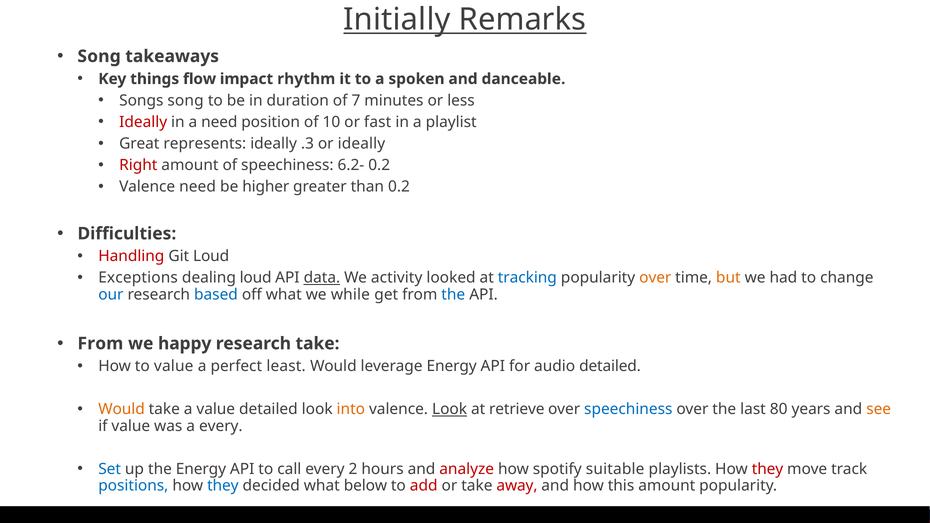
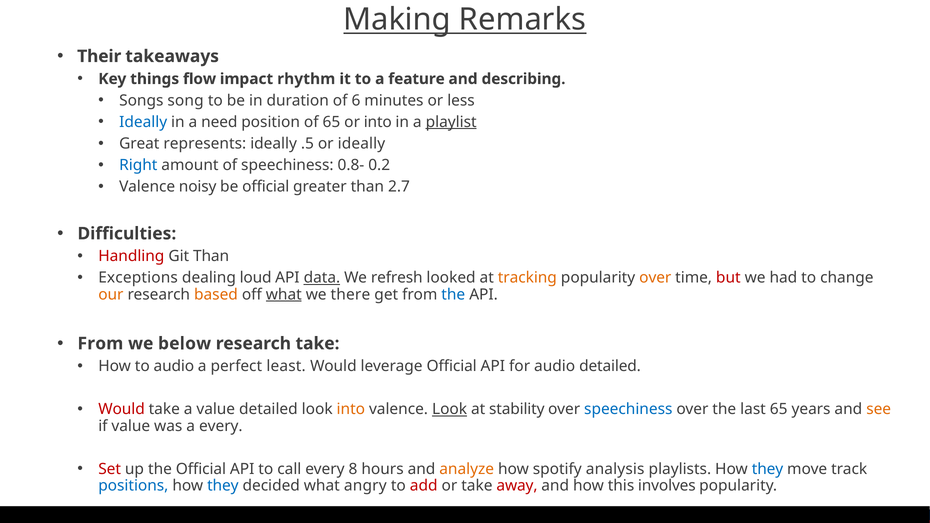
Initially: Initially -> Making (397, 19)
Song: Song -> Their (99, 56)
spoken: spoken -> feature (417, 79)
danceable: danceable -> describing (524, 79)
7: 7 -> 6 (356, 101)
Ideally colour: red -> blue (143, 122)
of 10: 10 -> 65 (331, 122)
or fast: fast -> into (378, 122)
playlist underline: none -> present (451, 122)
.3: .3 -> .5 (307, 144)
Right colour: red -> blue (138, 165)
6.2-: 6.2- -> 0.8- (351, 165)
Valence need: need -> noisy (198, 187)
be higher: higher -> official (266, 187)
than 0.2: 0.2 -> 2.7 (399, 187)
Git Loud: Loud -> Than (211, 256)
activity: activity -> refresh (397, 278)
tracking colour: blue -> orange (527, 278)
but colour: orange -> red (728, 278)
our colour: blue -> orange (111, 295)
based colour: blue -> orange (216, 295)
what underline: none -> present (284, 295)
while: while -> there (350, 295)
happy: happy -> below (185, 344)
to value: value -> audio (174, 366)
leverage Energy: Energy -> Official (452, 366)
Would colour: orange -> red (122, 409)
retrieve: retrieve -> stability (517, 409)
last 80: 80 -> 65 (779, 409)
Set colour: blue -> red (110, 469)
the Energy: Energy -> Official (201, 469)
2: 2 -> 8 (353, 469)
analyze colour: red -> orange (467, 469)
suitable: suitable -> analysis (615, 469)
they colour: red -> blue (768, 469)
below: below -> angry (365, 486)
this amount: amount -> involves (667, 486)
